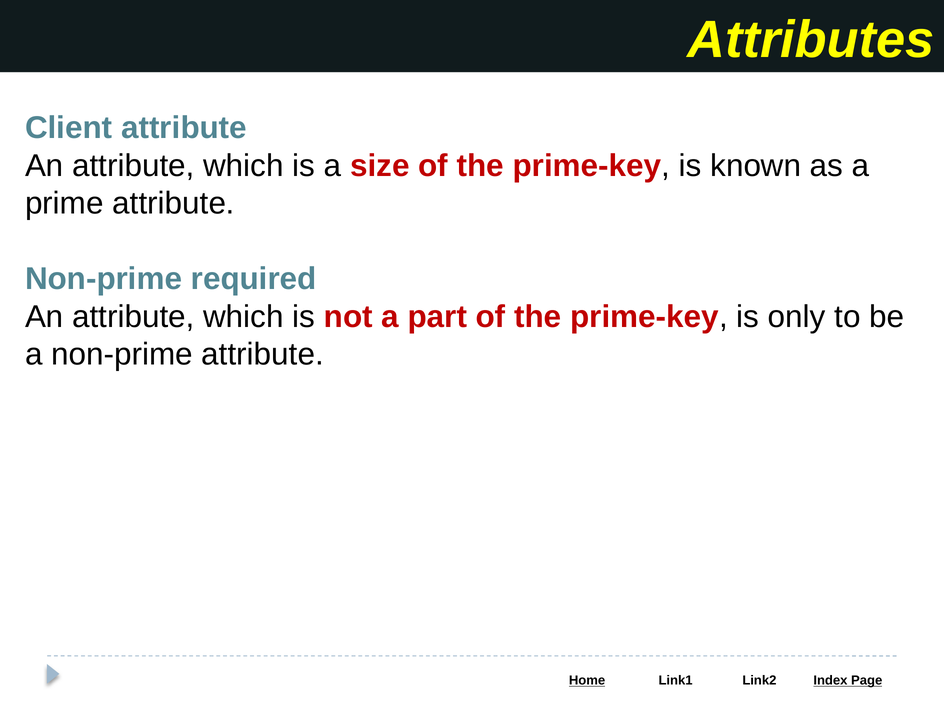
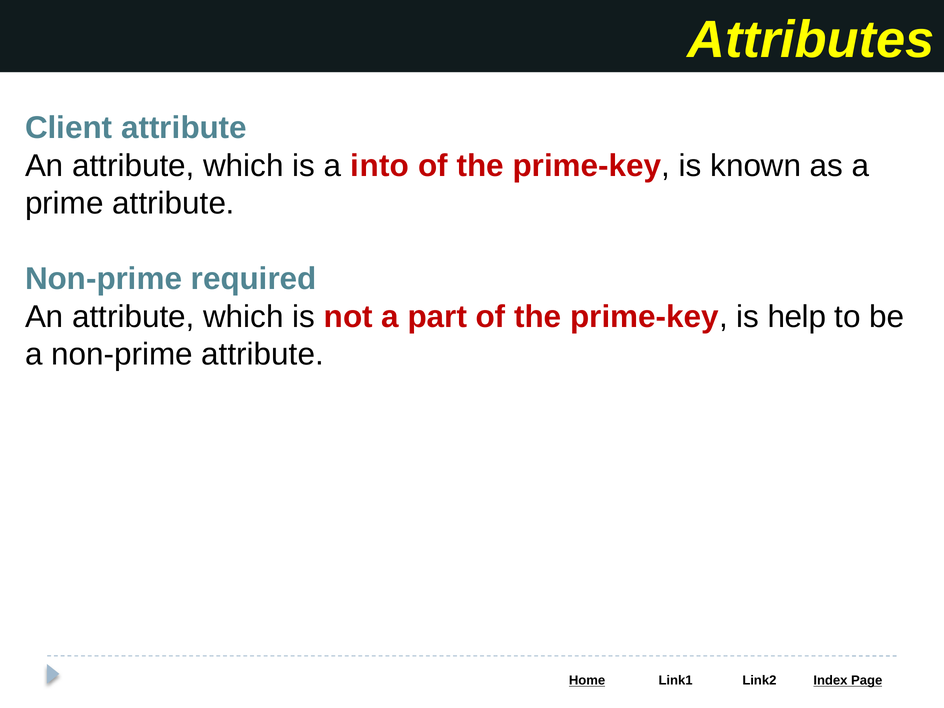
size: size -> into (380, 166)
only: only -> help (797, 317)
